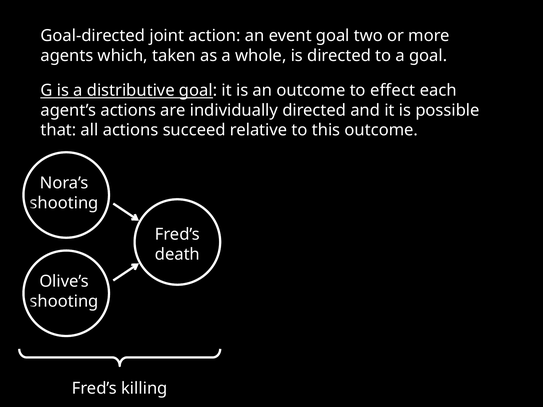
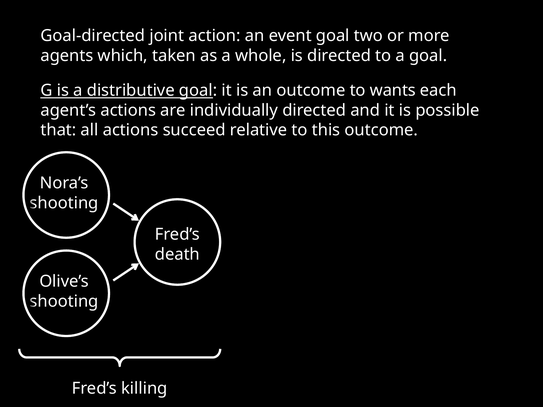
effect: effect -> wants (393, 90)
